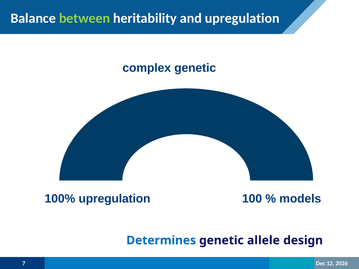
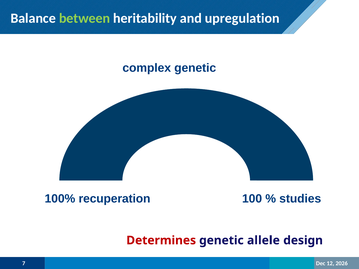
100% upregulation: upregulation -> recuperation (114, 199)
models: models -> studies (300, 199)
Determines colour: blue -> red (161, 241)
